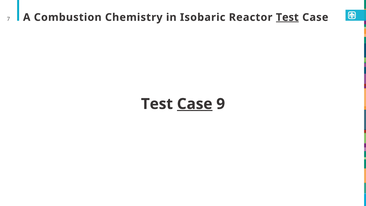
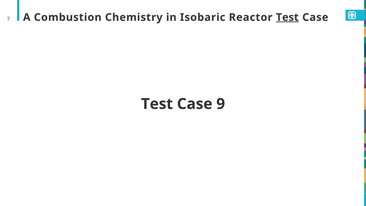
Case underline: present -> none (195, 104)
